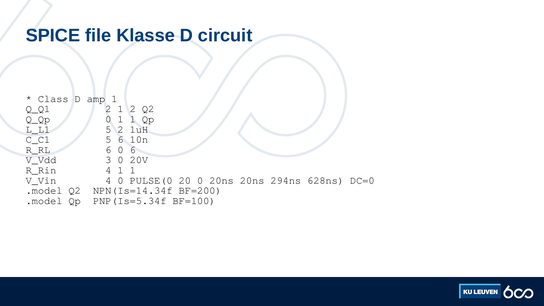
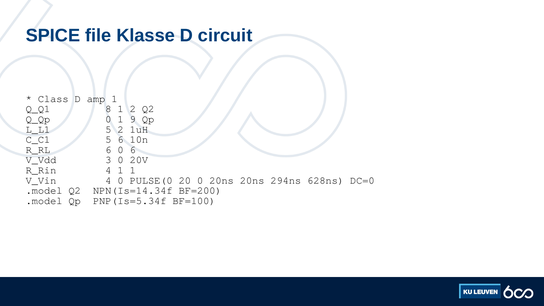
Q_Q1 2: 2 -> 8 (108, 109)
0 1 1: 1 -> 9 (133, 119)
